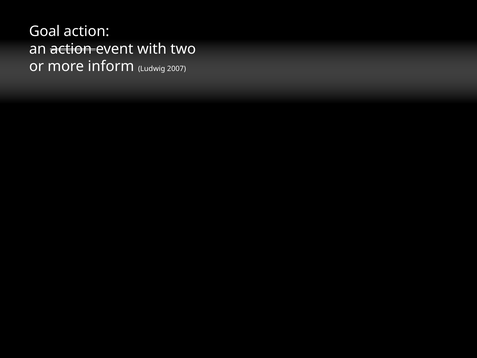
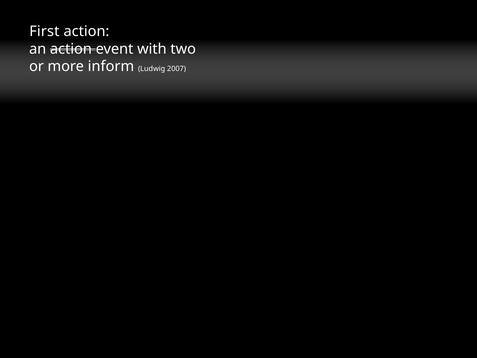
Goal: Goal -> First (44, 31)
